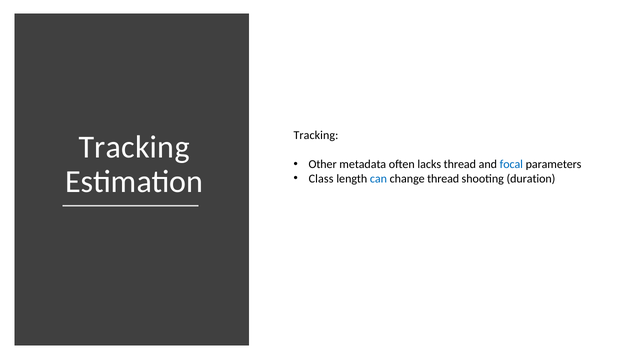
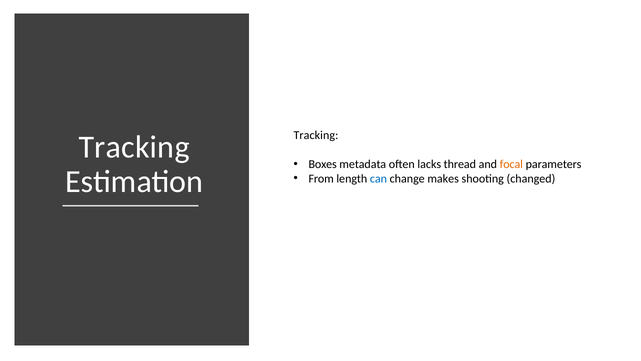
Other: Other -> Boxes (323, 164)
focal colour: blue -> orange (511, 164)
Class: Class -> From (321, 178)
change thread: thread -> makes (443, 178)
duration: duration -> changed (531, 178)
